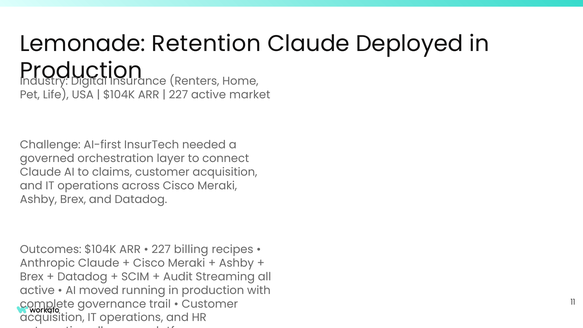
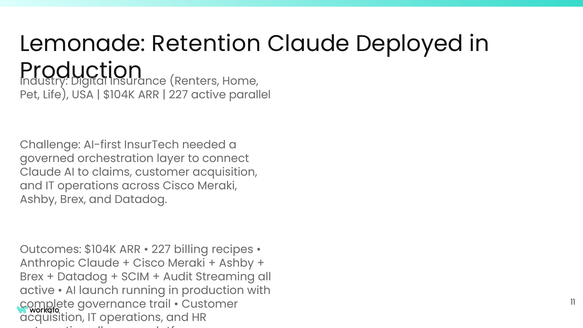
market: market -> parallel (250, 95)
moved: moved -> launch (99, 290)
